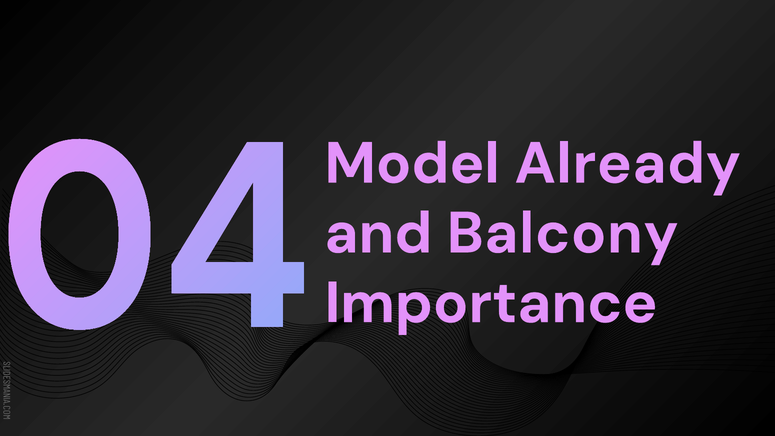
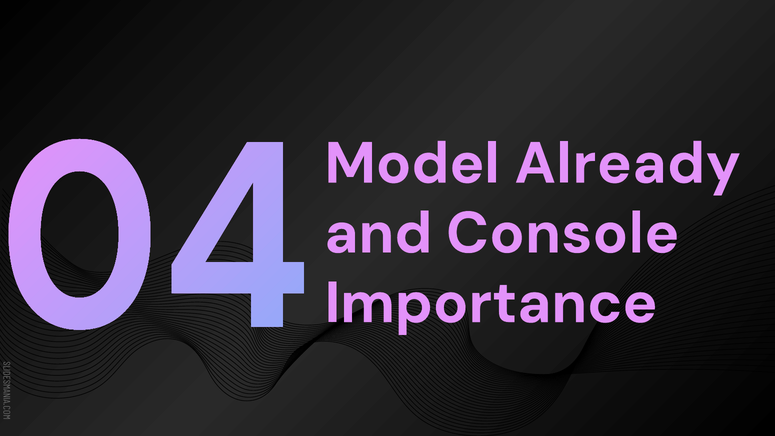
Balcony: Balcony -> Console (563, 233)
